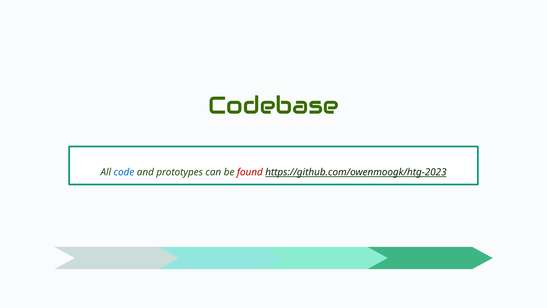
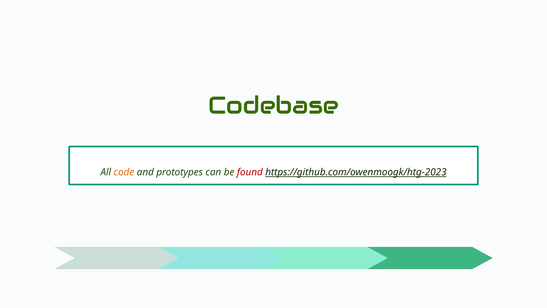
code colour: blue -> orange (124, 172)
